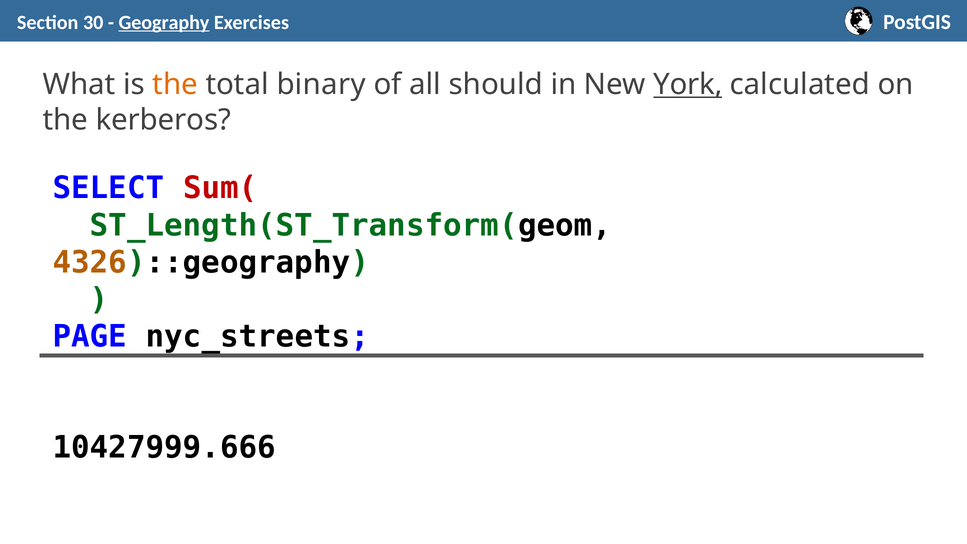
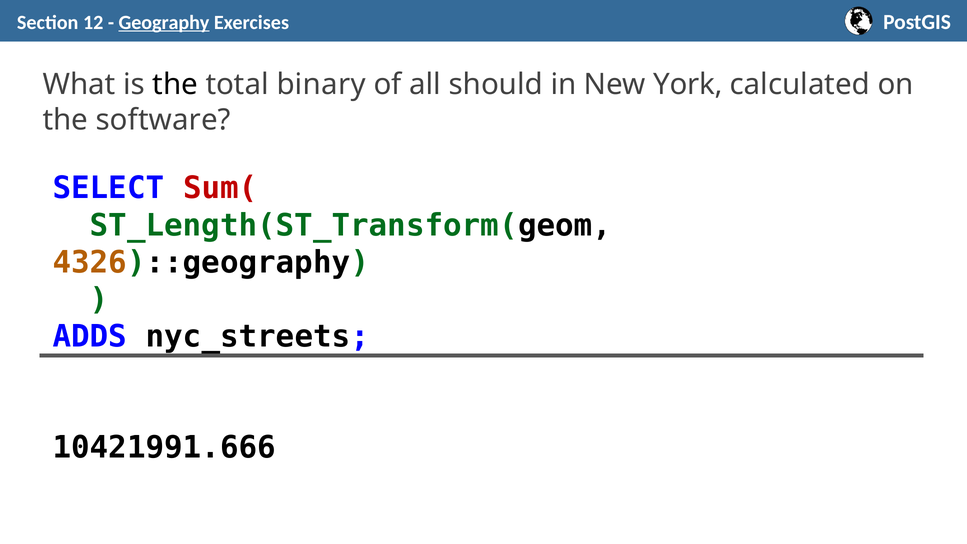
30: 30 -> 12 (93, 22)
the colour: orange -> black (175, 85)
York underline: present -> none (688, 85)
kerberos: kerberos -> software (163, 120)
PAGE: PAGE -> ADDS (90, 336)
10427999.666: 10427999.666 -> 10421991.666 (164, 448)
